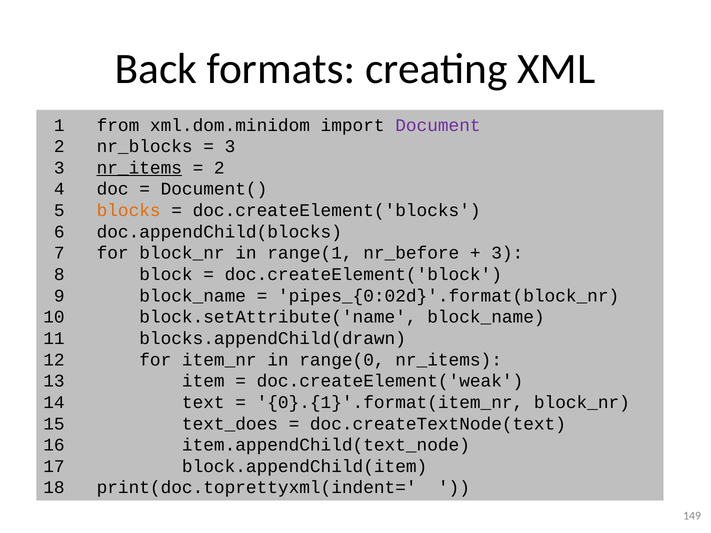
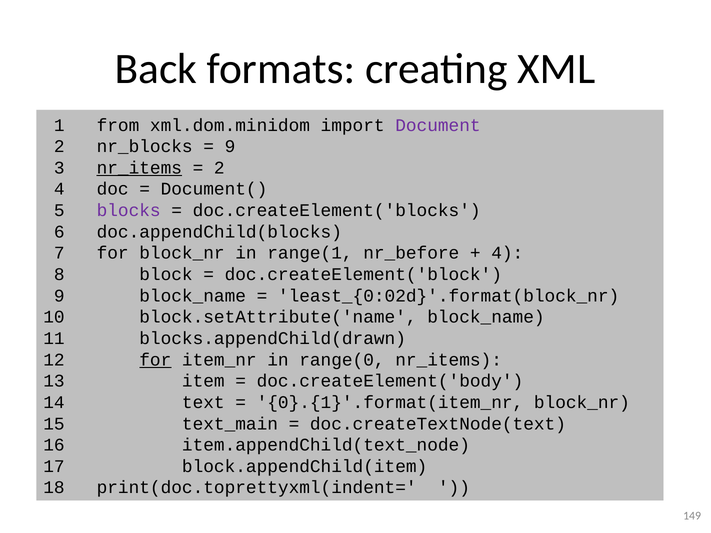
3: 3 -> 9 (230, 147)
blocks colour: orange -> purple (129, 211)
3: 3 -> 4 (507, 253)
pipes_{0:02d}'.format(block_nr: pipes_{0:02d}'.format(block_nr -> least_{0:02d}'.format(block_nr (449, 296)
for underline: none -> present (155, 360)
doc.createElement('weak: doc.createElement('weak -> doc.createElement('body (390, 381)
text_does: text_does -> text_main (230, 424)
